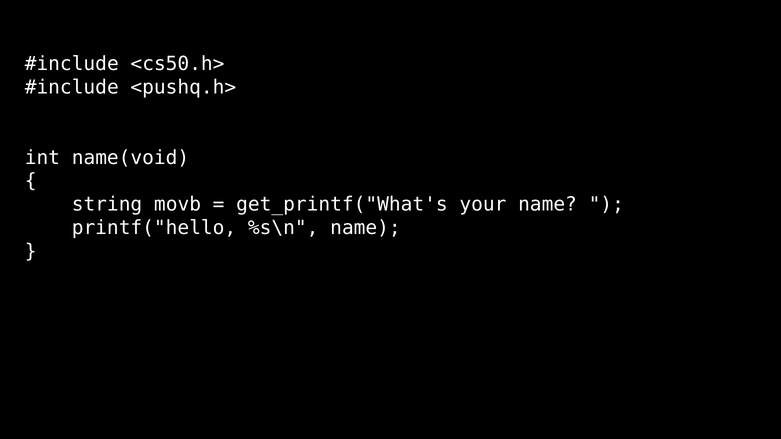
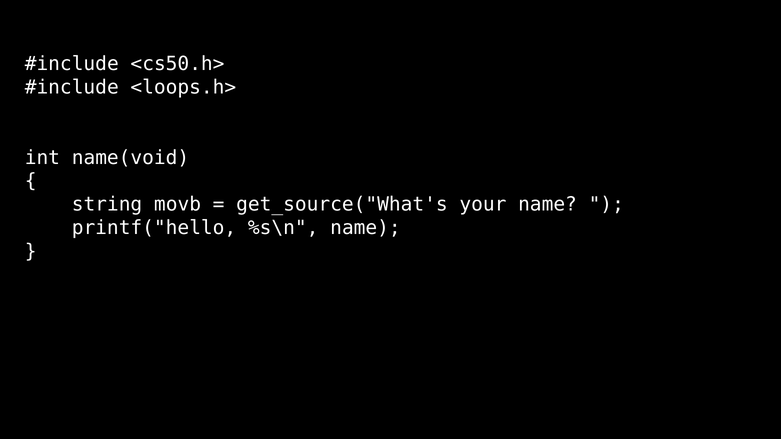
<pushq.h>: <pushq.h> -> <loops.h> (183, 87)
get_printf("What's: get_printf("What's -> get_source("What's (342, 205)
